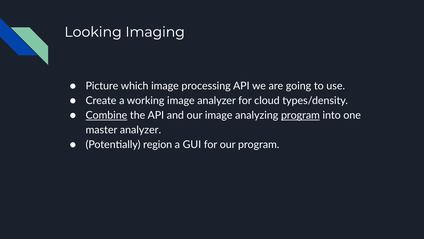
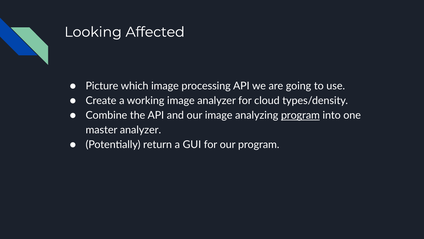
Imaging: Imaging -> Affected (155, 32)
Combine underline: present -> none (106, 115)
region: region -> return (158, 144)
